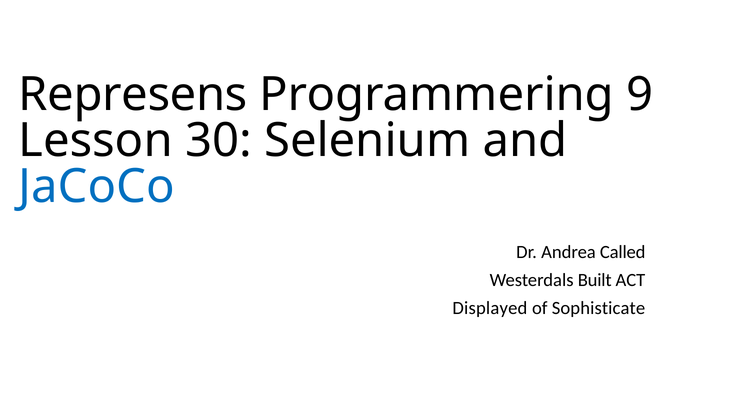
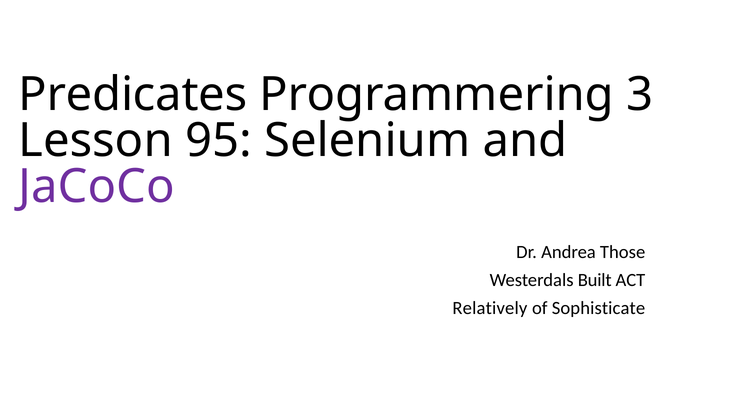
Represens: Represens -> Predicates (133, 95)
9: 9 -> 3 (640, 95)
30: 30 -> 95 (218, 141)
JaCoCo colour: blue -> purple (97, 187)
Called: Called -> Those (623, 252)
Displayed: Displayed -> Relatively (490, 308)
